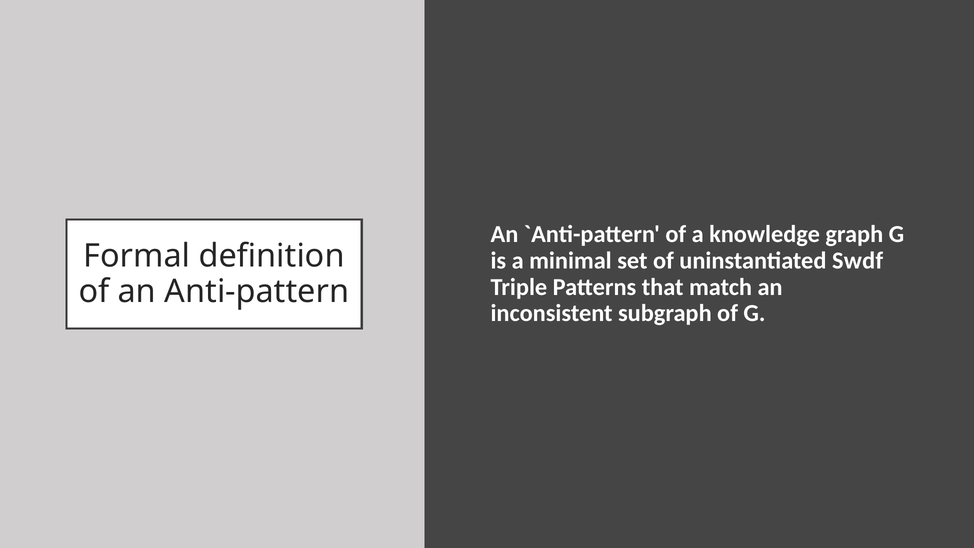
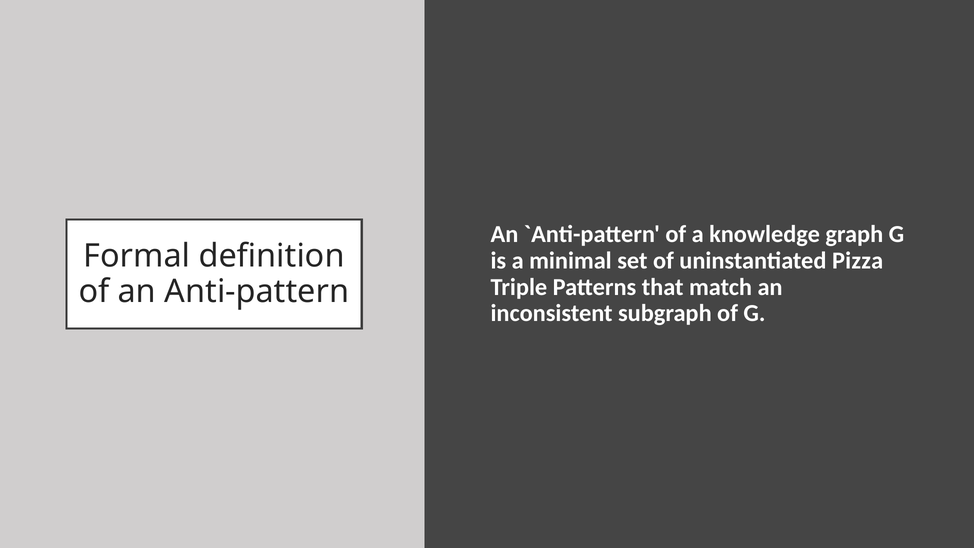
Swdf: Swdf -> Pizza (858, 261)
